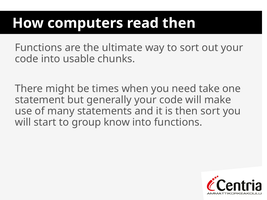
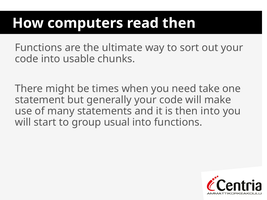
then sort: sort -> into (210, 111)
know: know -> usual (117, 122)
